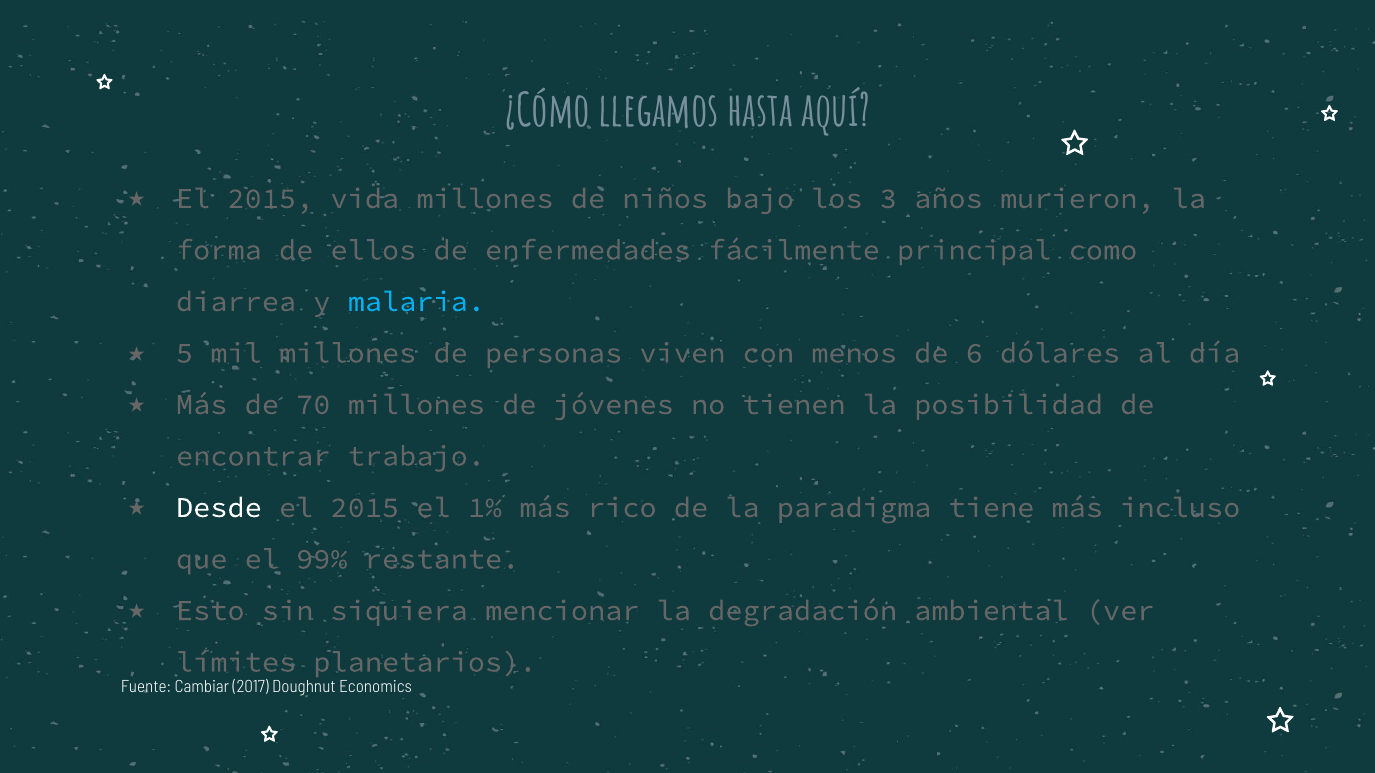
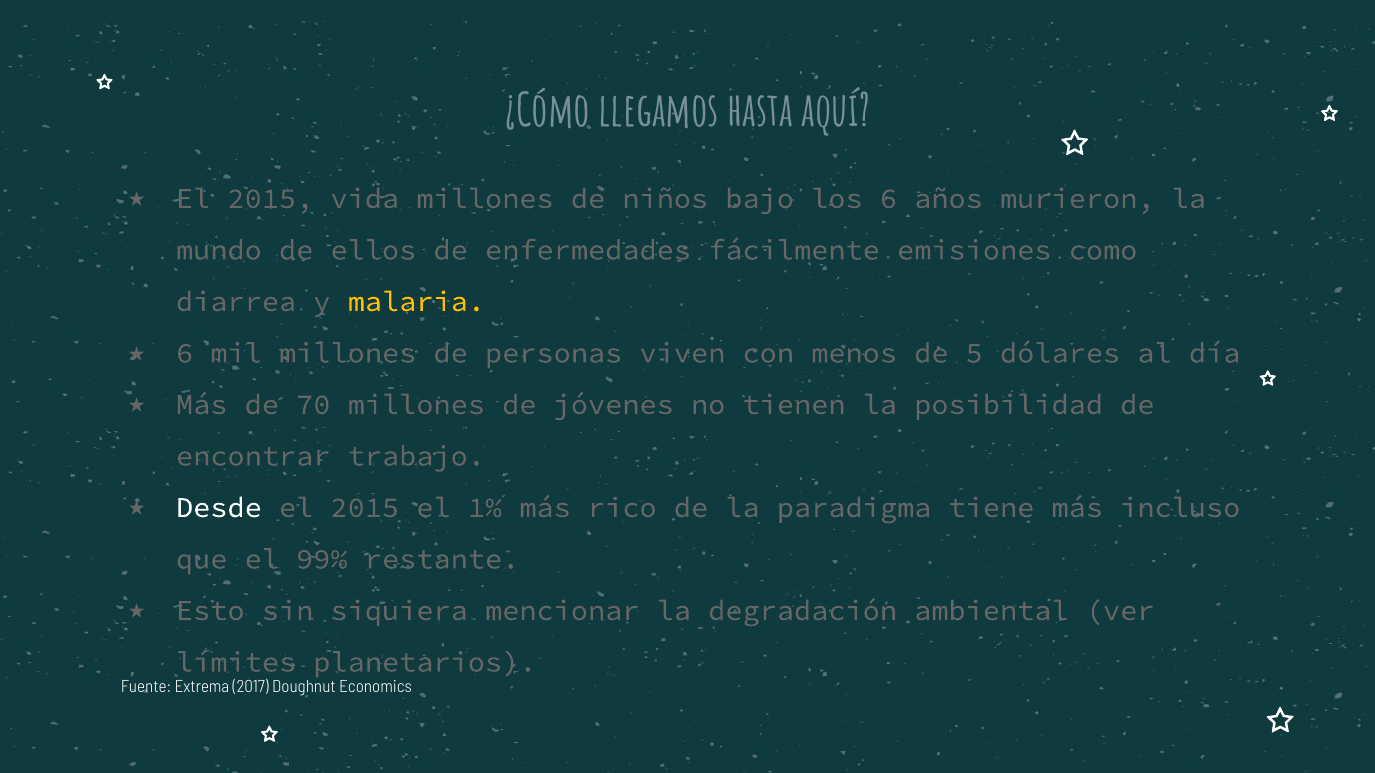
los 3: 3 -> 6 (888, 199)
forma: forma -> mundo (219, 250)
principal: principal -> emisiones (974, 250)
malaria colour: light blue -> yellow (416, 302)
5: 5 -> 6 (185, 353)
6: 6 -> 5 (974, 353)
Cambiar: Cambiar -> Extrema (202, 687)
